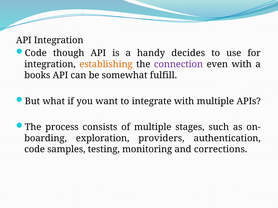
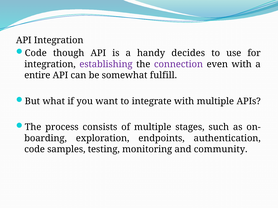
establishing colour: orange -> purple (106, 64)
books: books -> entire (37, 75)
providers: providers -> endpoints (162, 138)
corrections: corrections -> community (221, 150)
